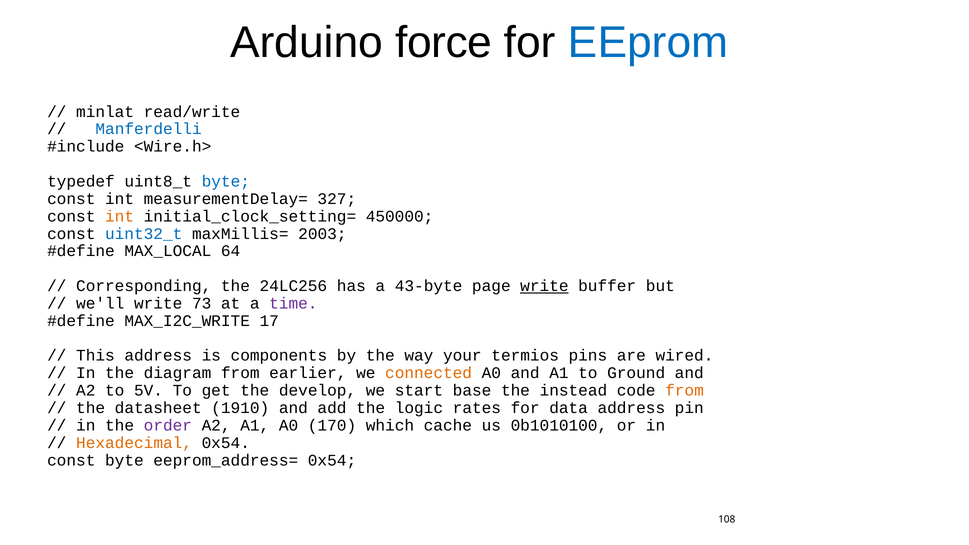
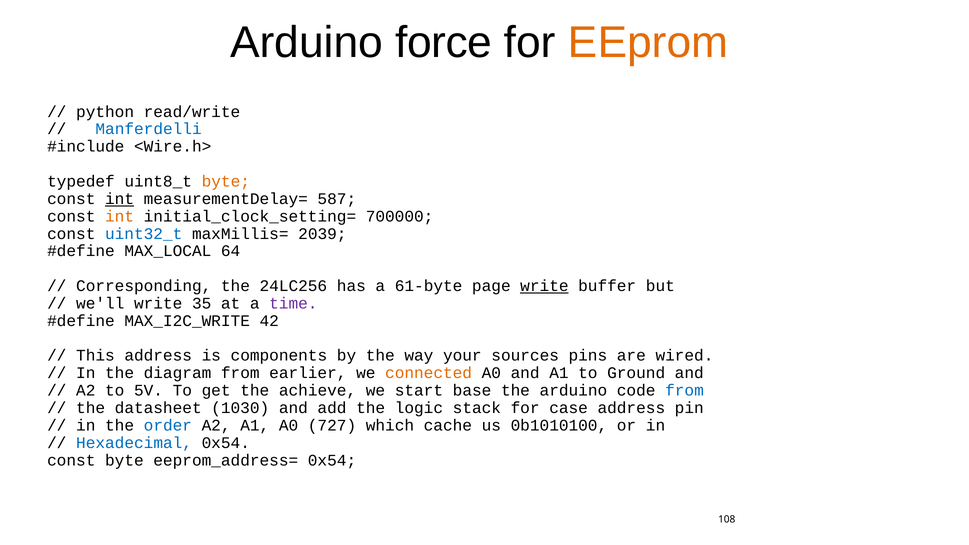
EEprom colour: blue -> orange (648, 43)
minlat: minlat -> python (105, 112)
byte colour: blue -> orange (226, 181)
int underline: none -> present (120, 199)
327: 327 -> 587 (337, 199)
450000: 450000 -> 700000 (400, 216)
2003: 2003 -> 2039 (322, 234)
43-byte: 43-byte -> 61-byte (429, 286)
73: 73 -> 35 (202, 303)
17: 17 -> 42 (269, 321)
termios: termios -> sources (525, 356)
develop: develop -> achieve (318, 391)
the instead: instead -> arduino (573, 391)
from colour: orange -> blue (685, 391)
1910: 1910 -> 1030 (240, 408)
rates: rates -> stack (477, 408)
data: data -> case (569, 408)
order colour: purple -> blue (168, 425)
170: 170 -> 727 (332, 425)
Hexadecimal colour: orange -> blue (134, 443)
